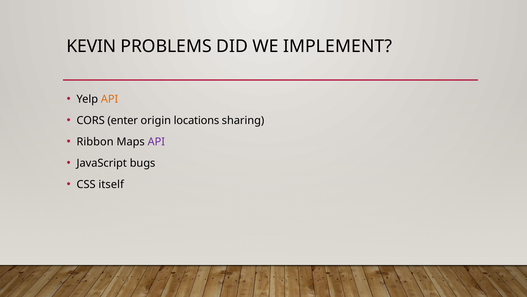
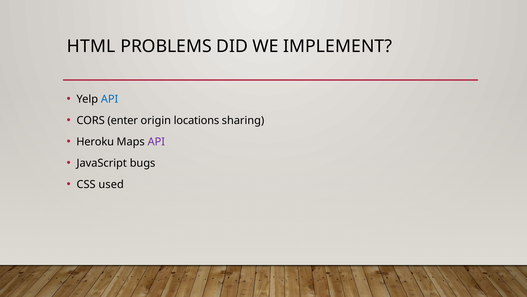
KEVIN: KEVIN -> HTML (91, 46)
API colour: orange -> blue (110, 99)
Ribbon: Ribbon -> Heroku (95, 142)
itself: itself -> used (111, 184)
